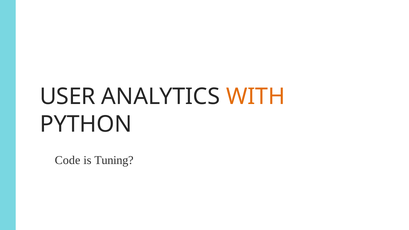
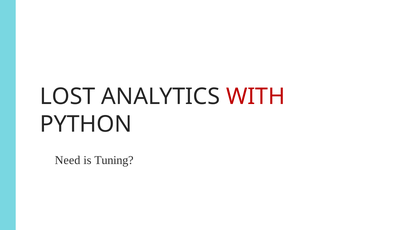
USER: USER -> LOST (68, 97)
WITH colour: orange -> red (256, 97)
Code: Code -> Need (68, 160)
